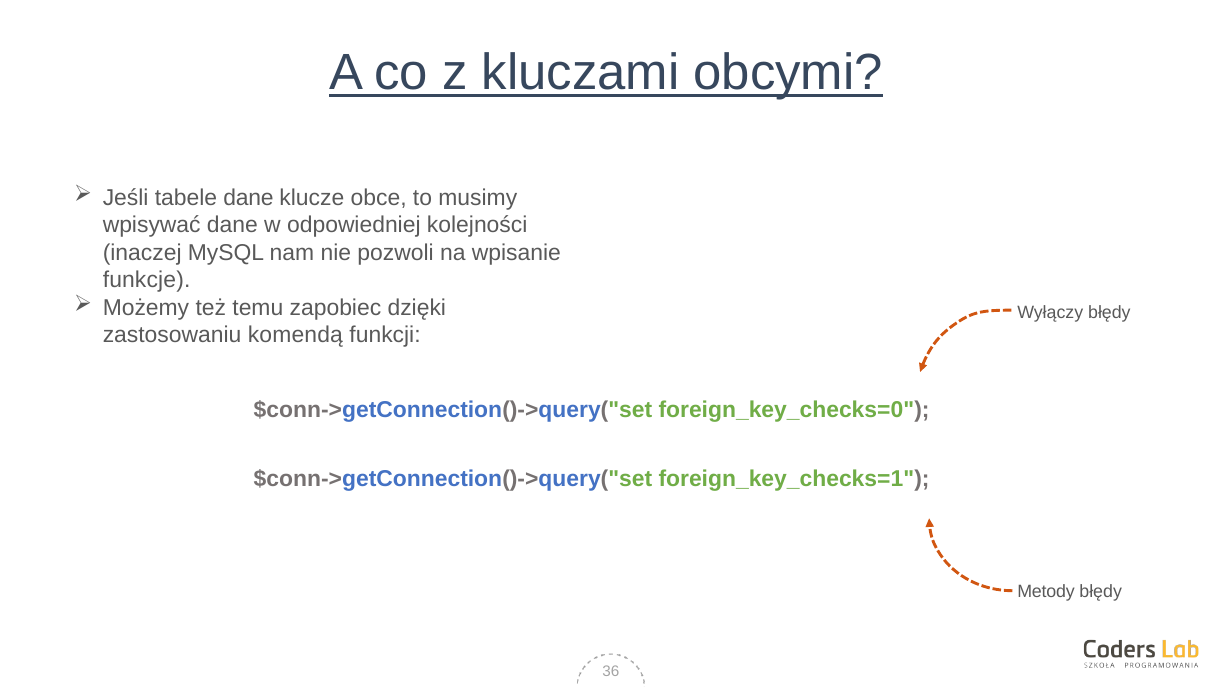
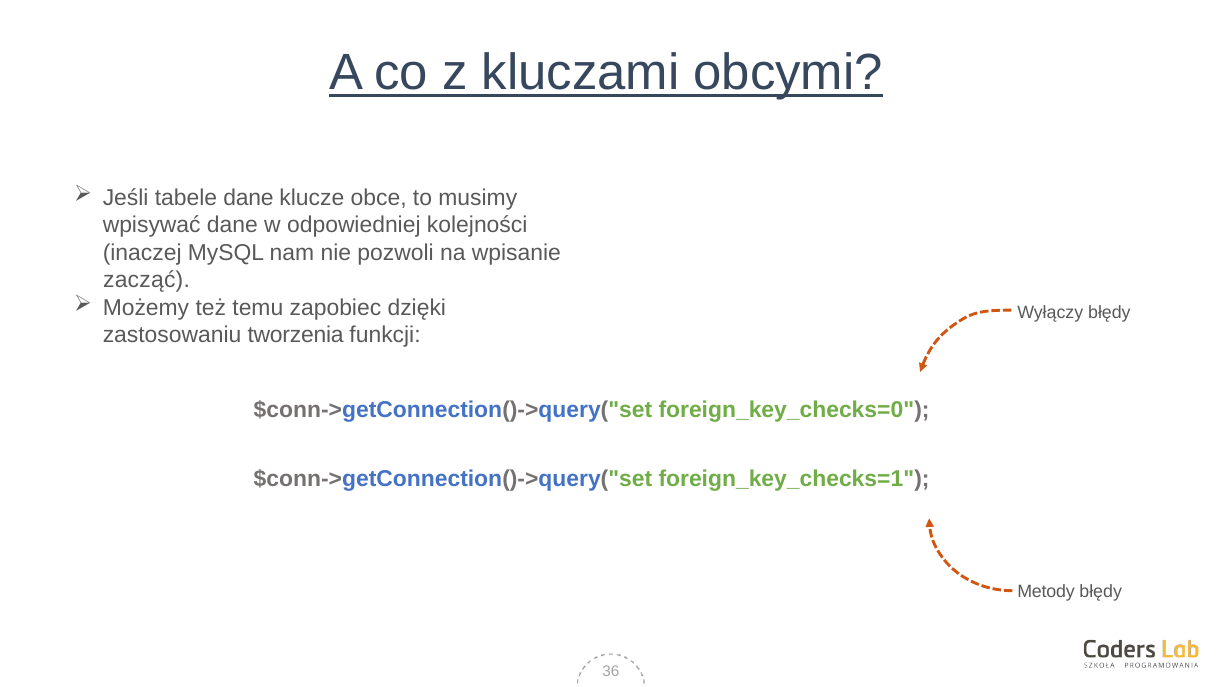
funkcje: funkcje -> zacząć (147, 280)
komendą: komendą -> tworzenia (296, 335)
